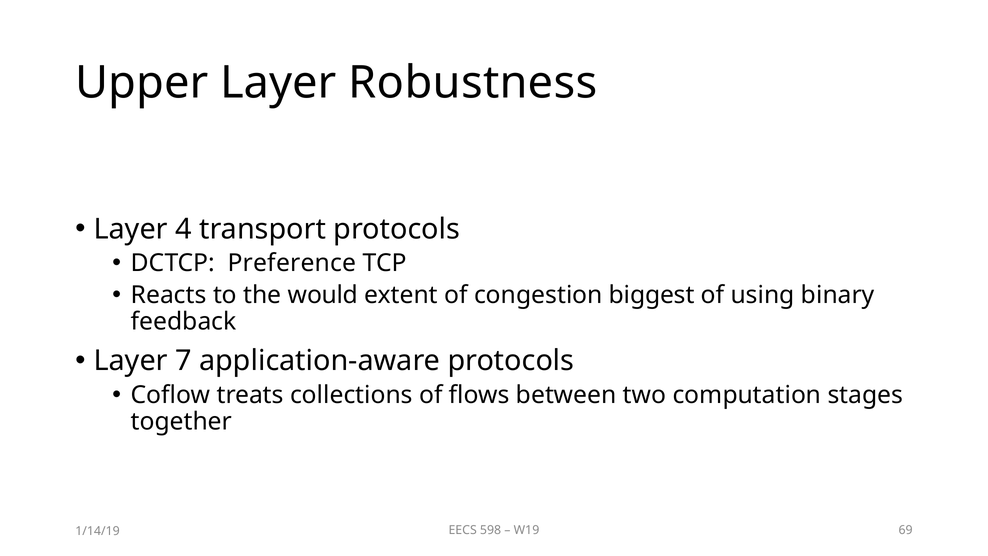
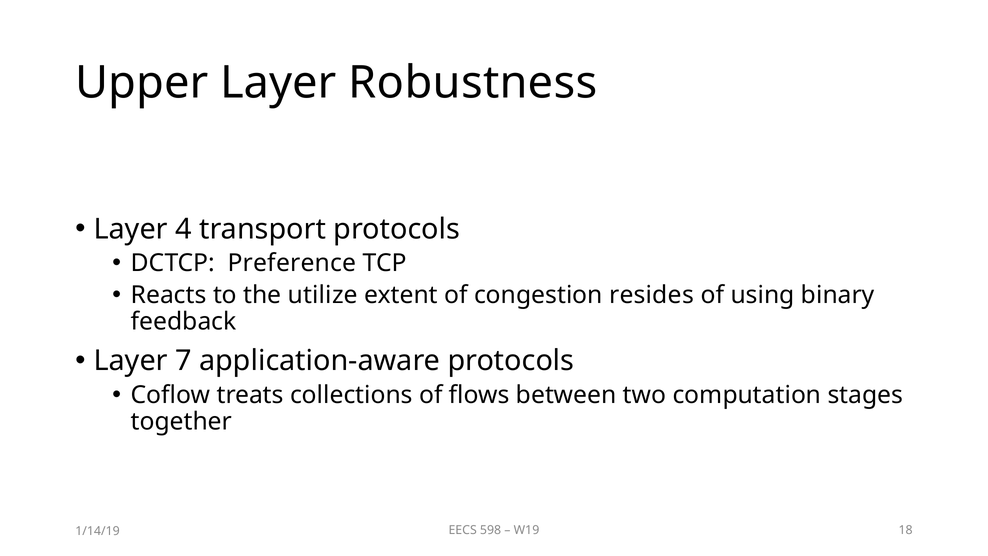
would: would -> utilize (323, 295)
biggest: biggest -> resides (651, 295)
69: 69 -> 18 (906, 530)
